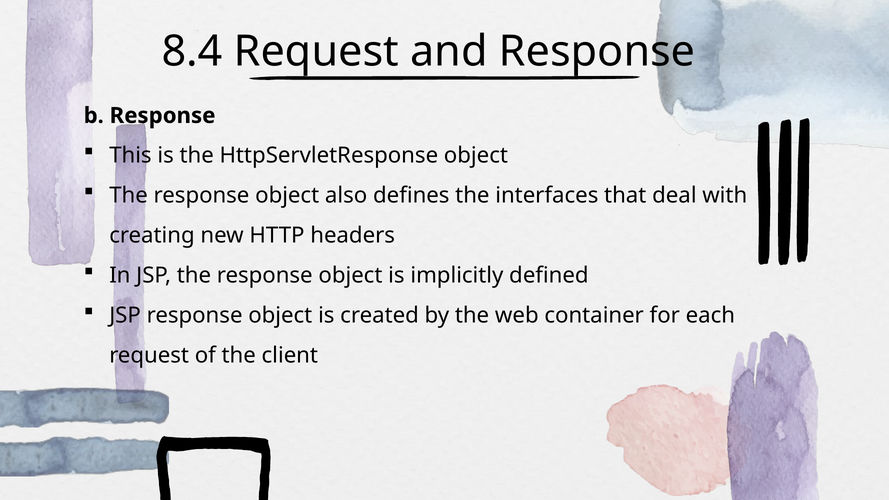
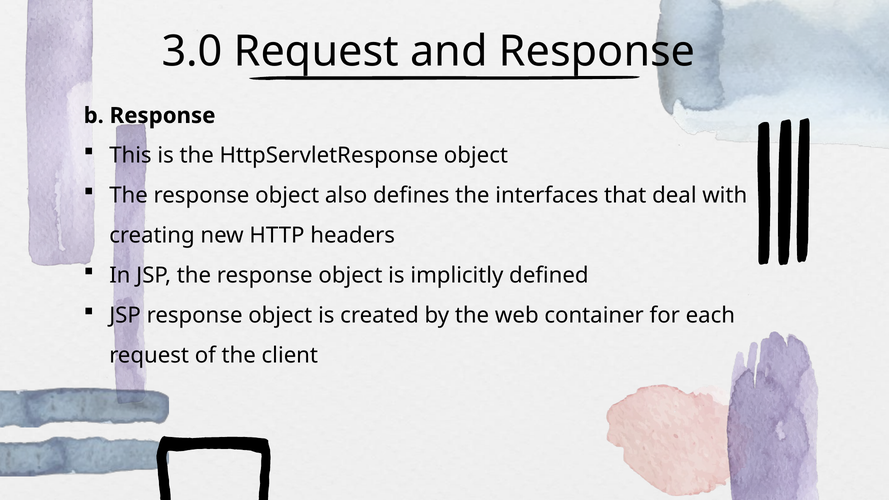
8.4: 8.4 -> 3.0 (192, 52)
